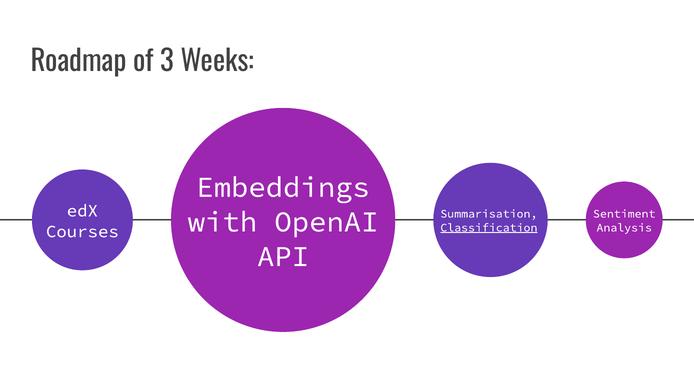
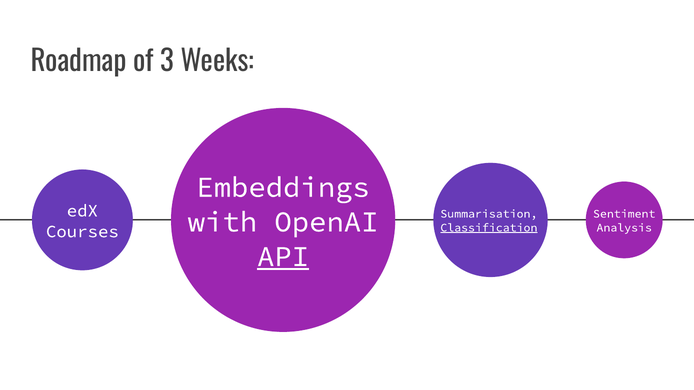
API underline: none -> present (283, 257)
